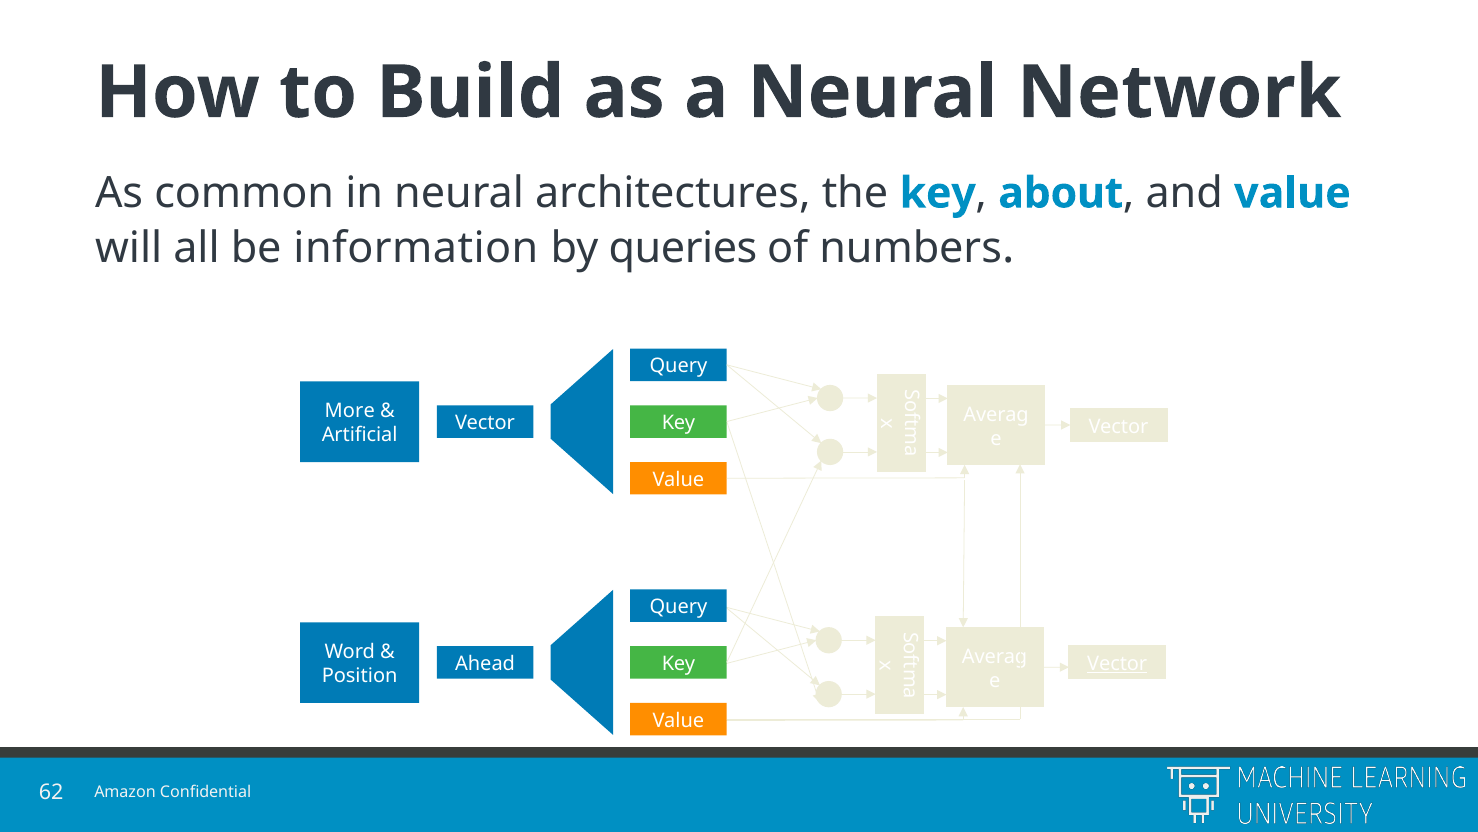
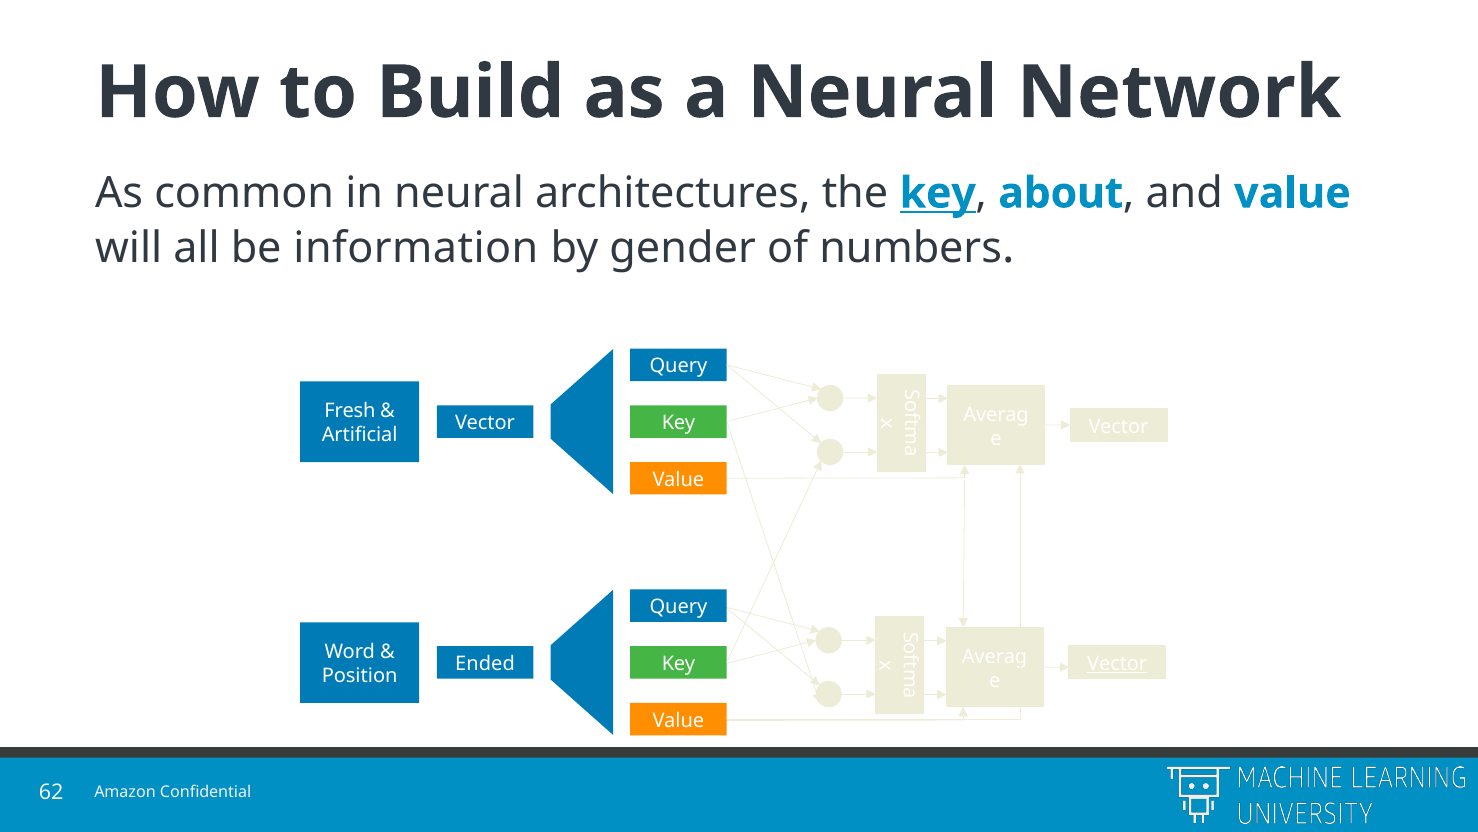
key underline: none -> present (938, 193)
queries: queries -> gender (683, 248)
More: More -> Fresh (350, 411)
Ahead: Ahead -> Ended (485, 663)
